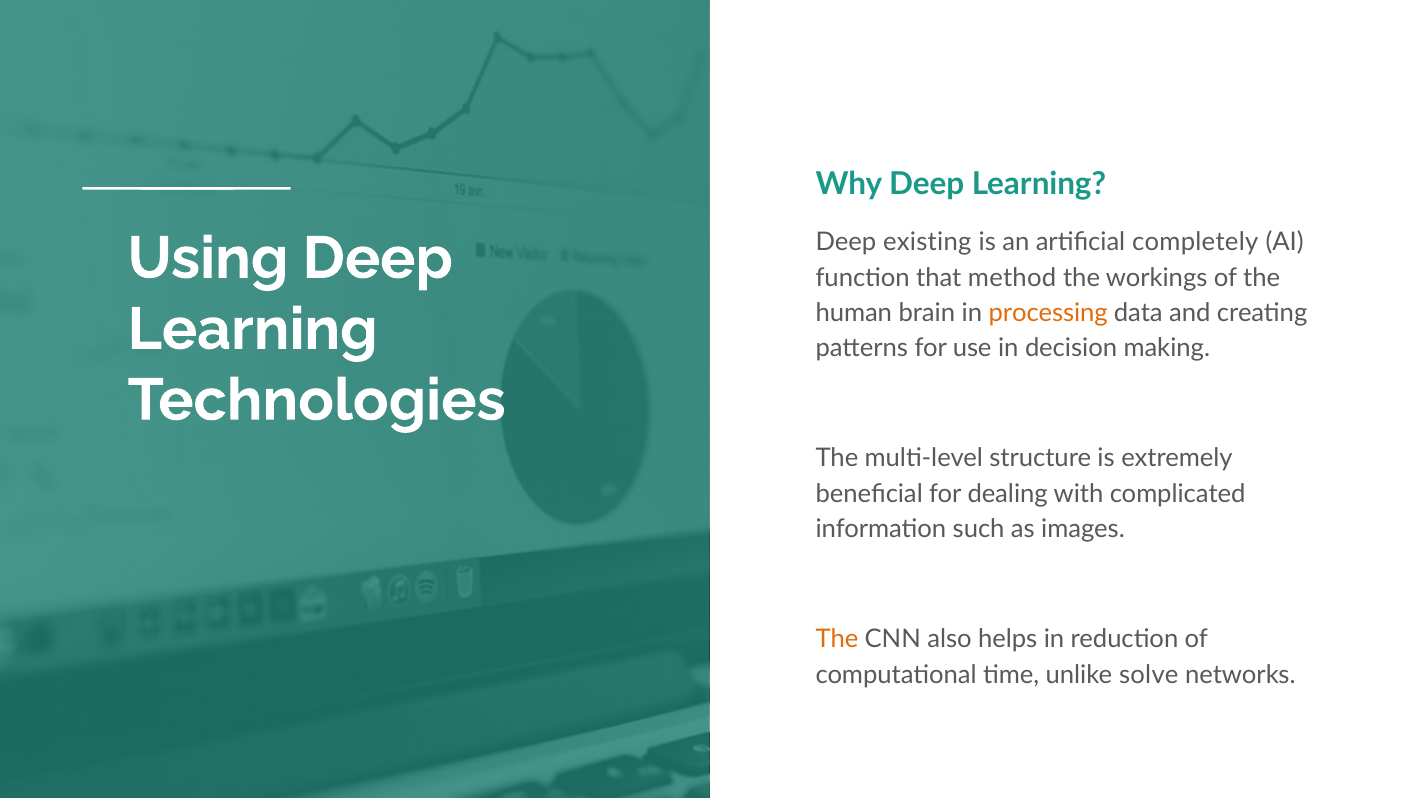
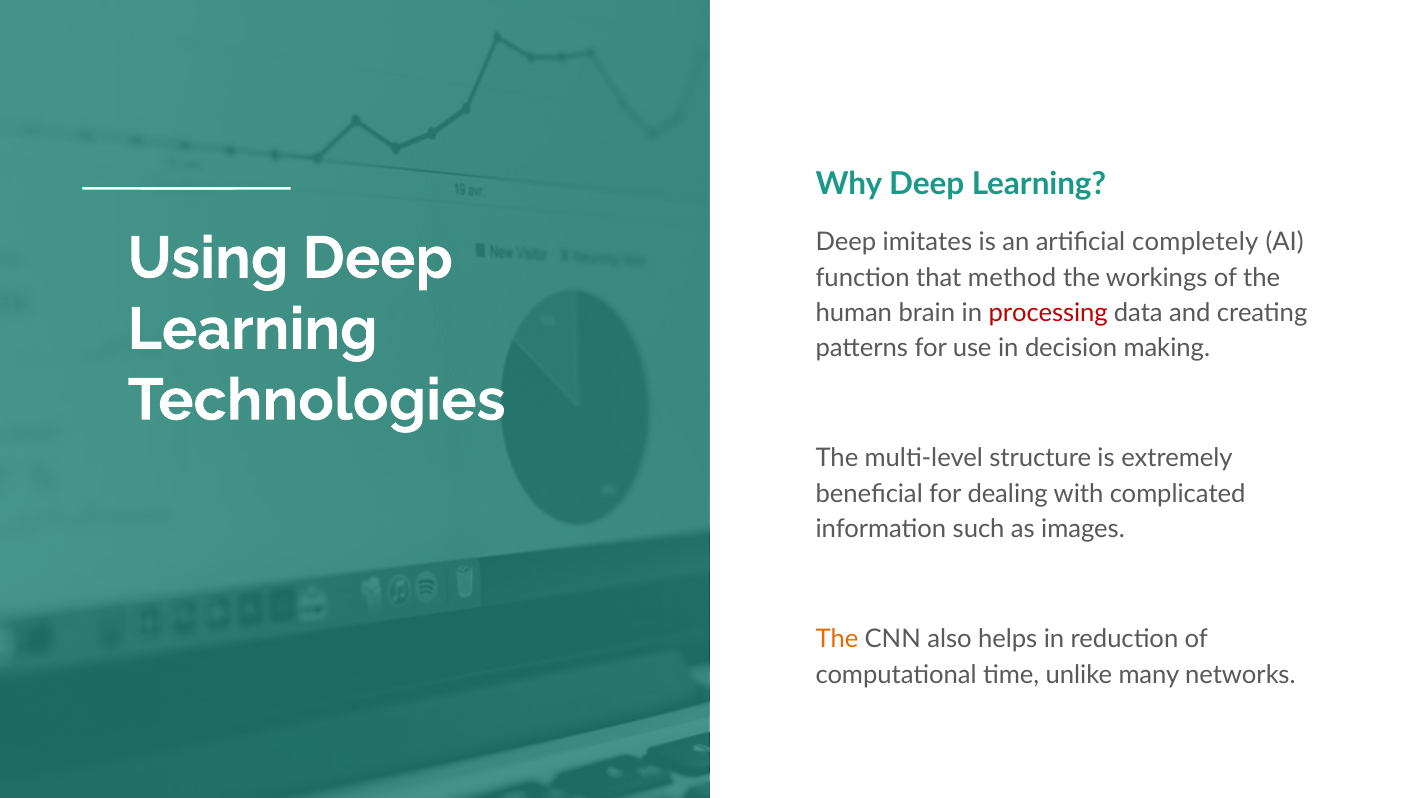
existing: existing -> imitates (927, 242)
processing colour: orange -> red (1048, 313)
solve: solve -> many (1149, 675)
